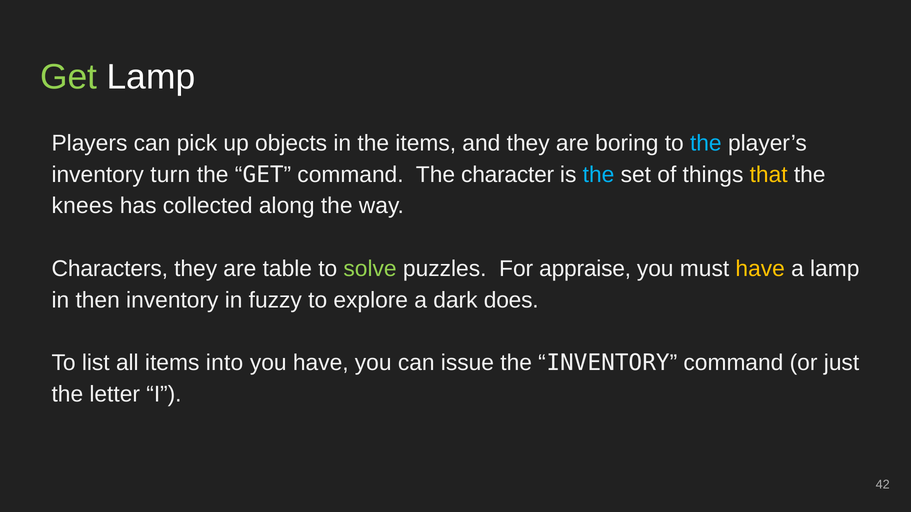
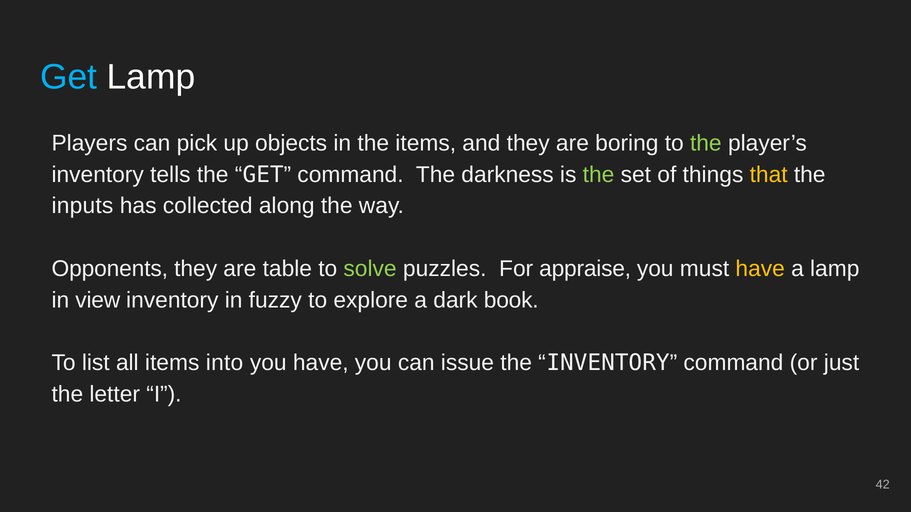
Get colour: light green -> light blue (69, 77)
the colour: light blue -> light green (706, 143)
turn: turn -> tells (170, 175)
character: character -> darkness (508, 175)
the colour: light blue -> light green (599, 175)
knees: knees -> inputs (82, 206)
Characters: Characters -> Opponents (110, 269)
then: then -> view (98, 300)
does: does -> book (511, 300)
